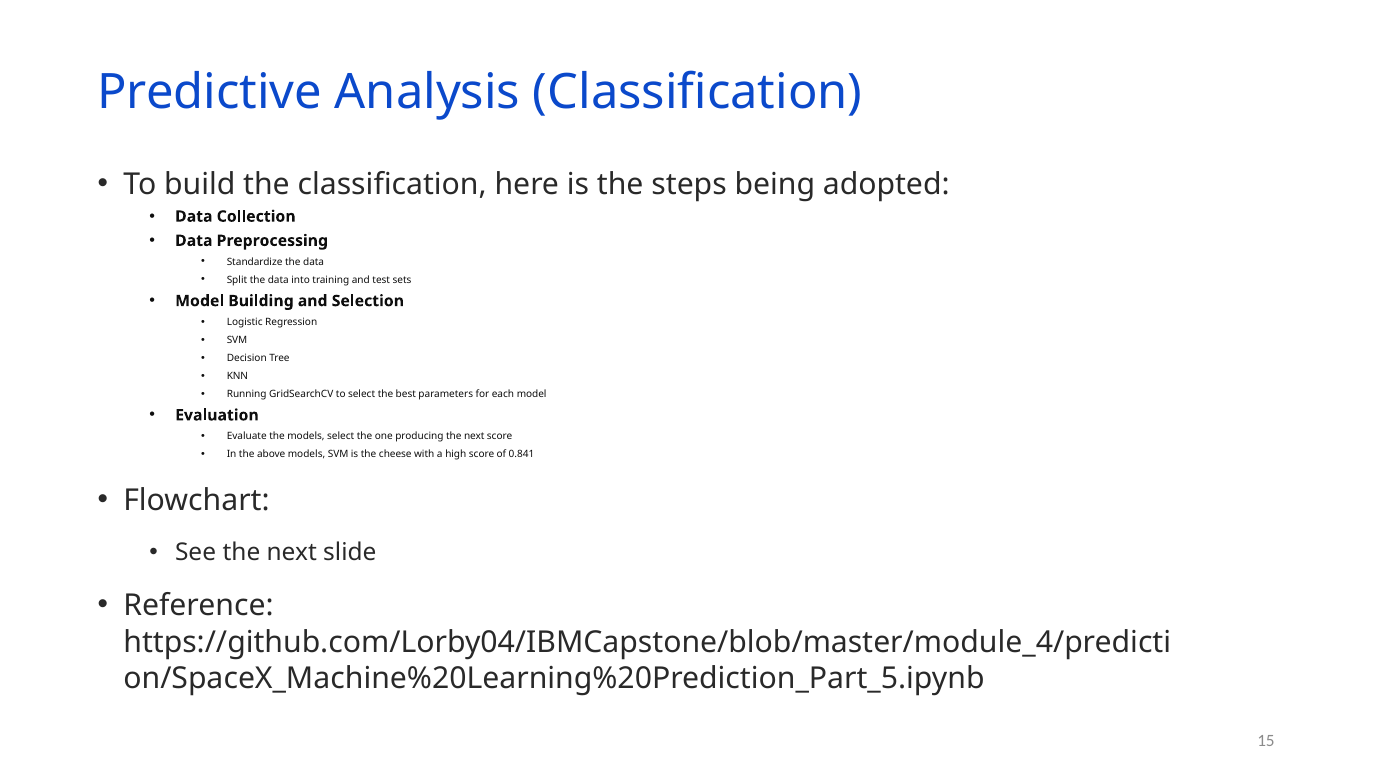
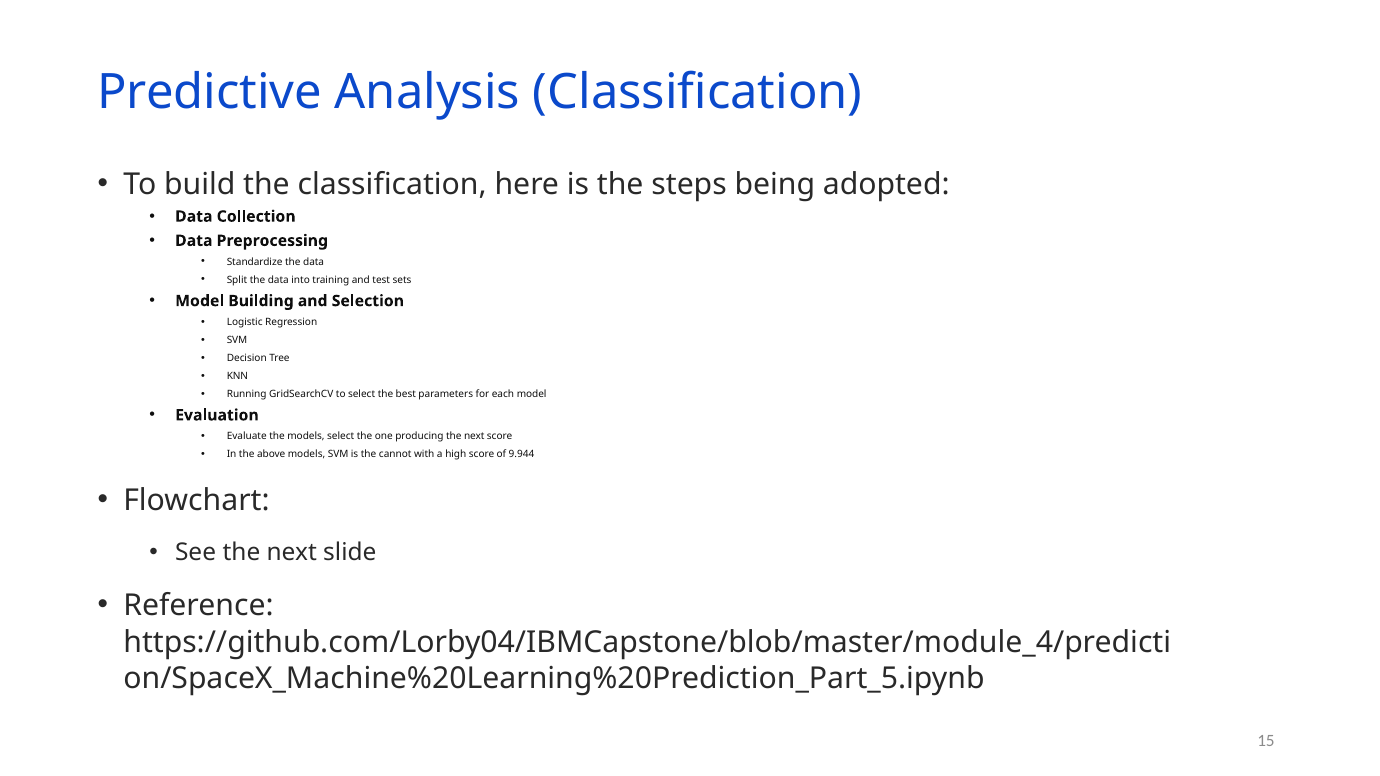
cheese: cheese -> cannot (395, 454)
0.841: 0.841 -> 9.944 (522, 454)
